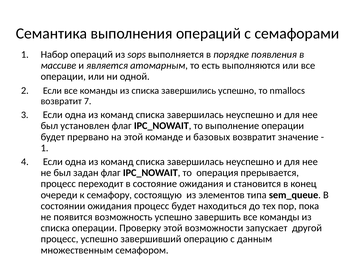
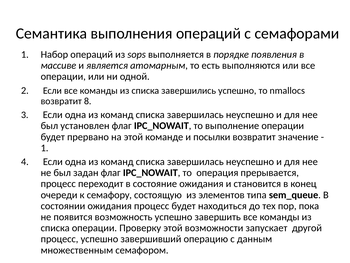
7: 7 -> 8 (88, 101)
базовых: базовых -> посылки (212, 137)
